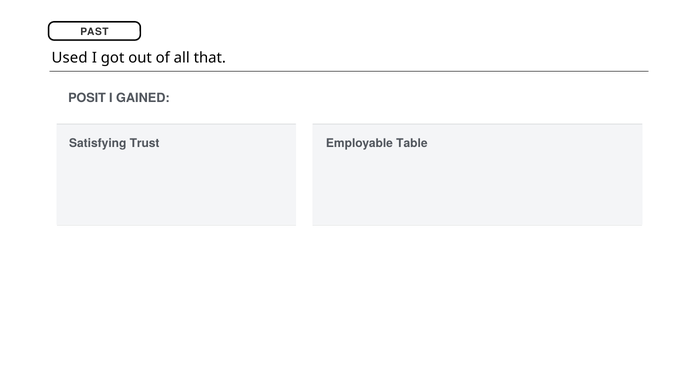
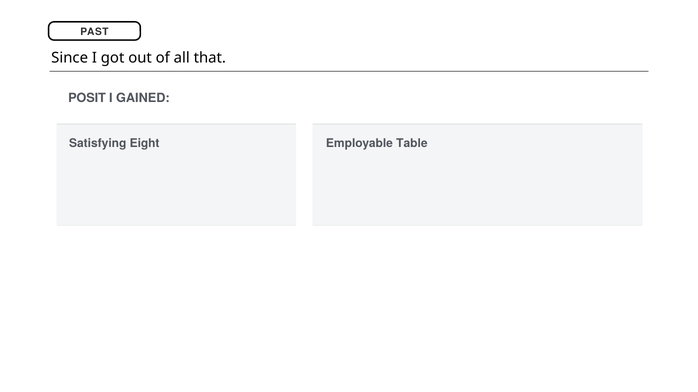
Used: Used -> Since (70, 58)
Trust: Trust -> Eight (145, 144)
